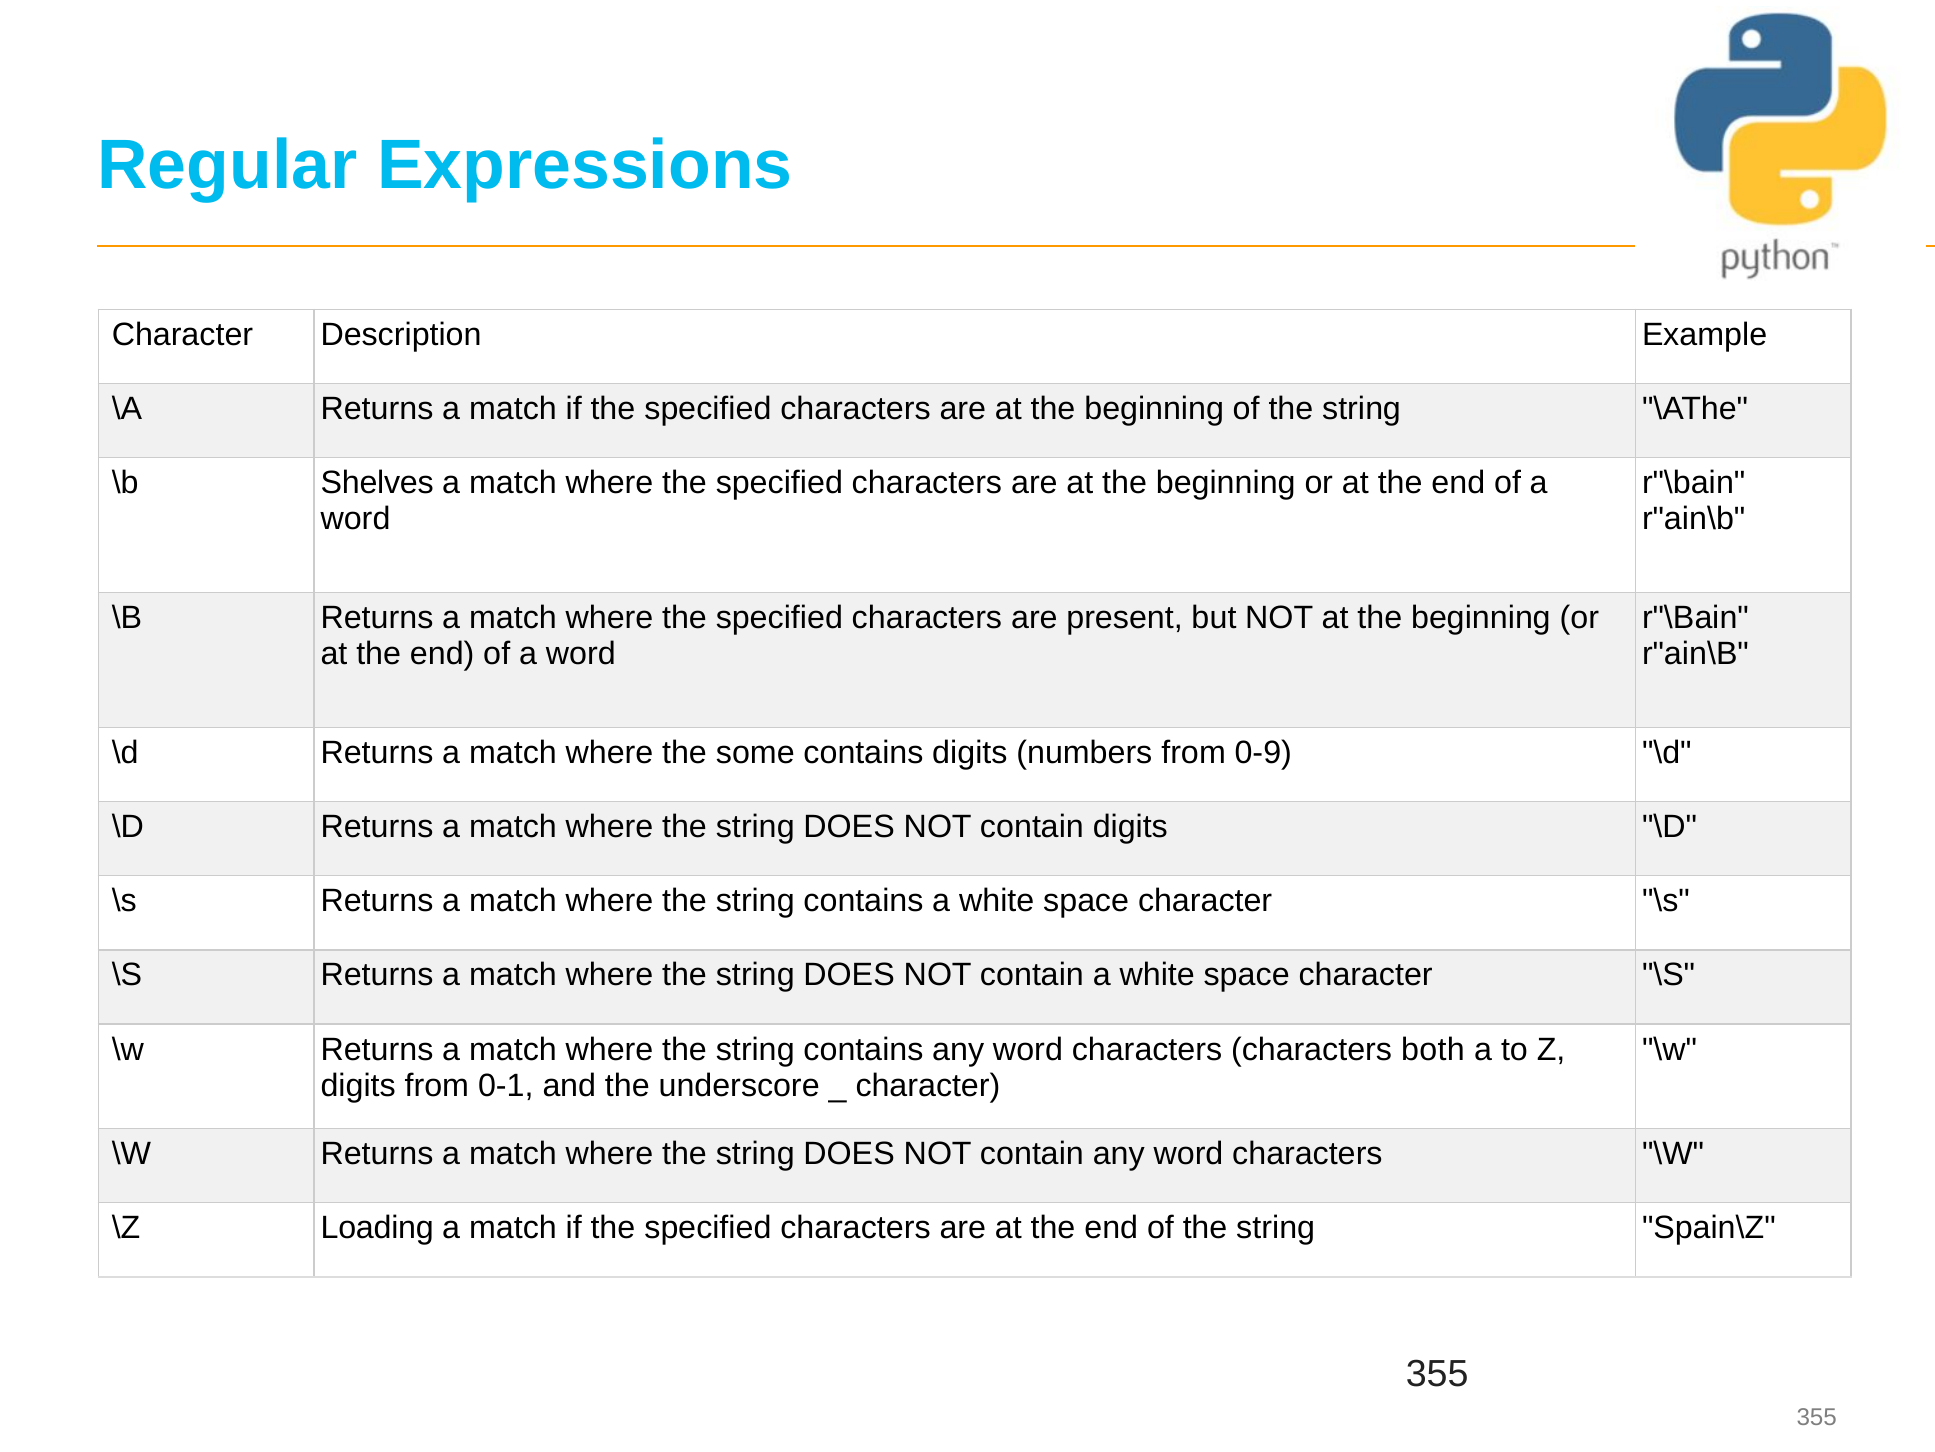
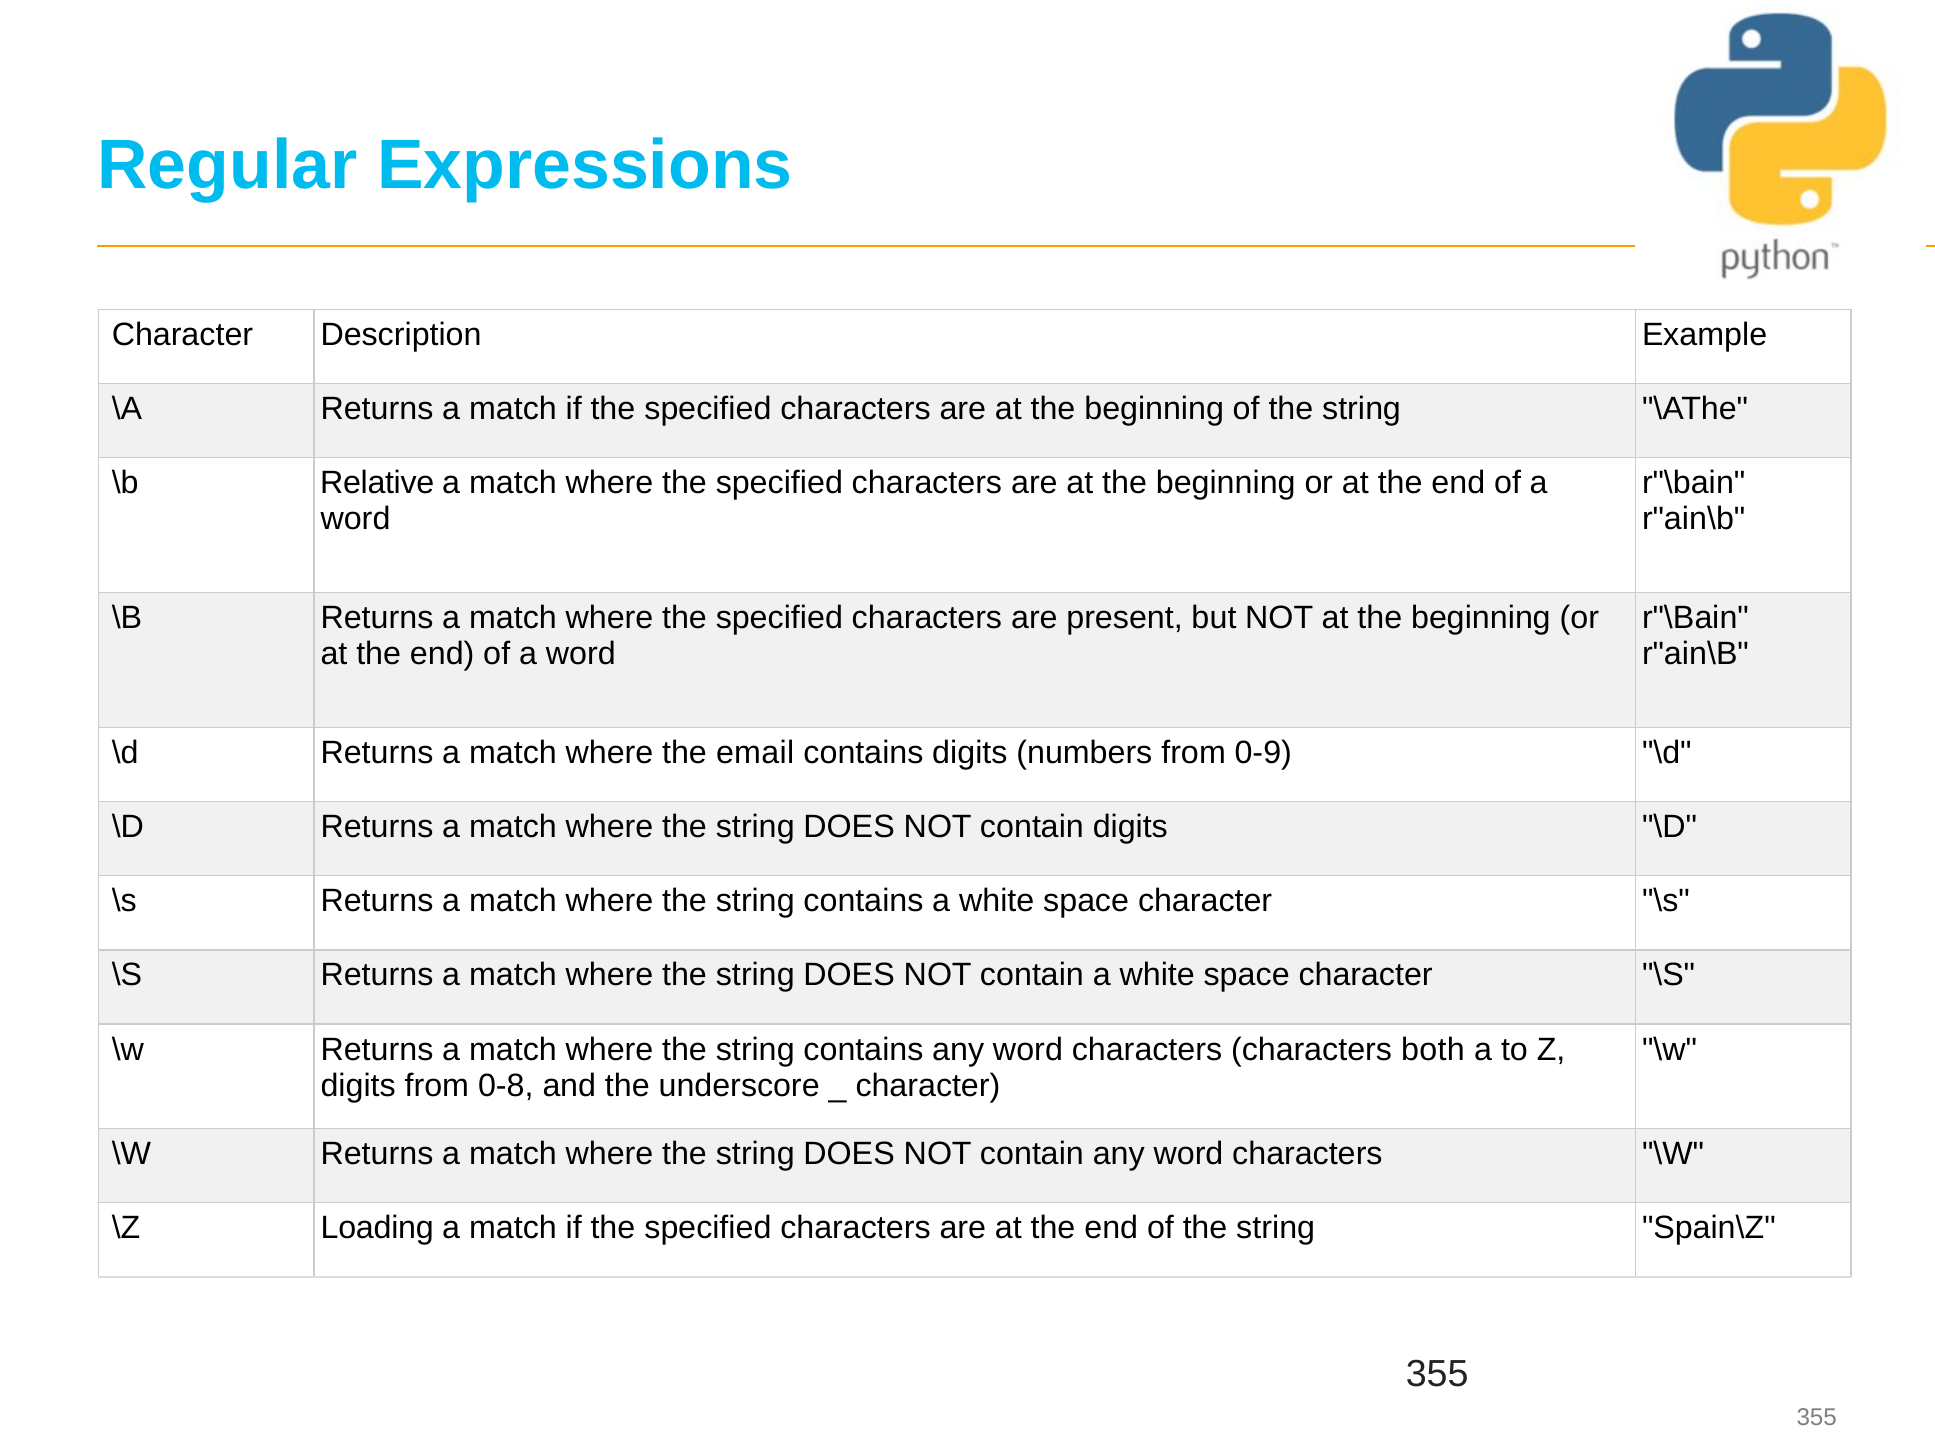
Shelves: Shelves -> Relative (377, 483)
some: some -> email (755, 752)
0-1: 0-1 -> 0-8 (506, 1085)
